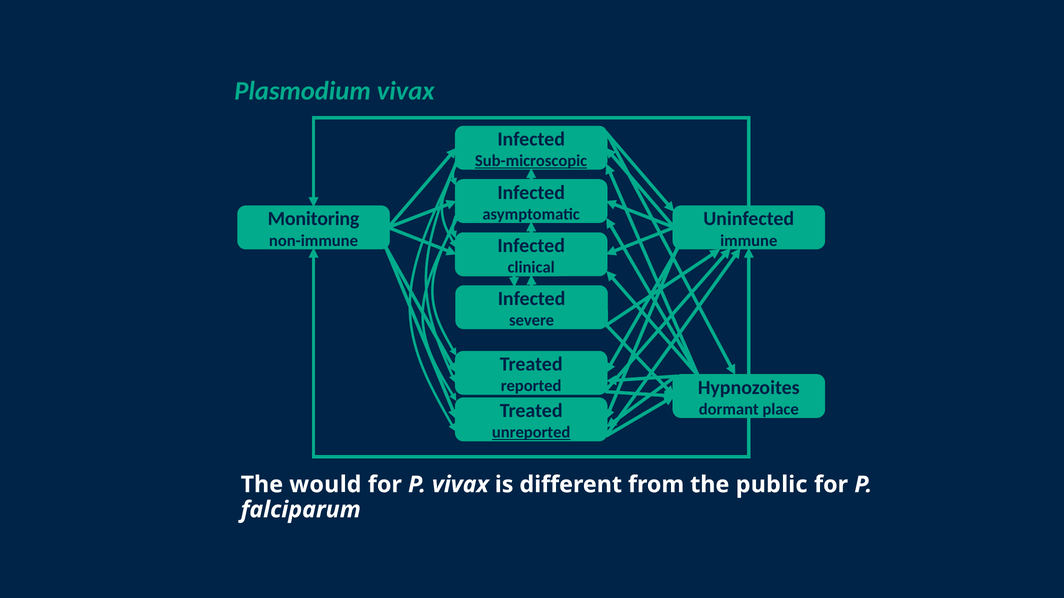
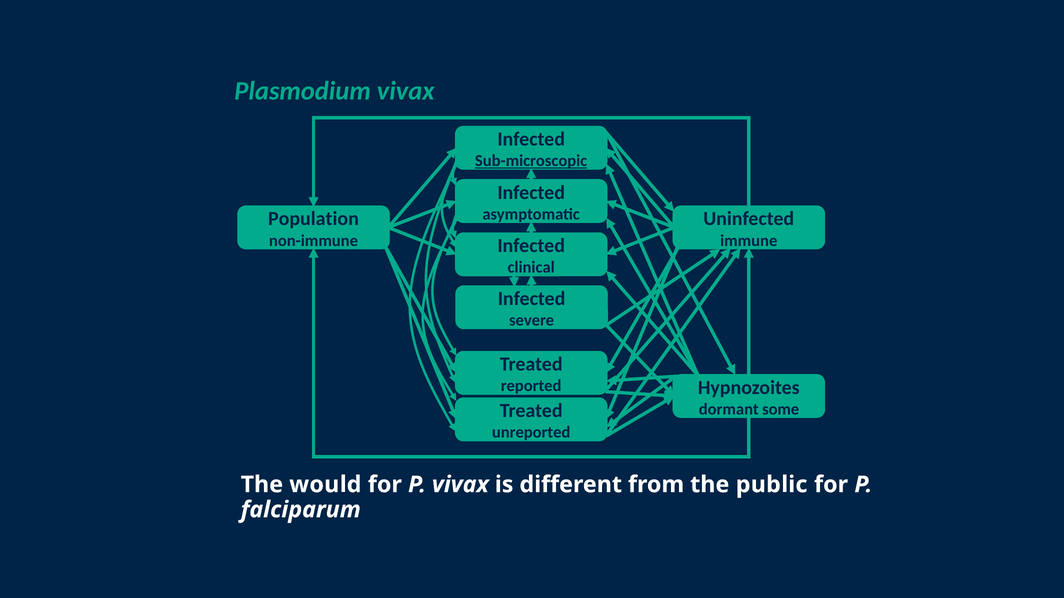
Monitoring: Monitoring -> Population (313, 219)
place: place -> some (781, 409)
unreported underline: present -> none (531, 433)
